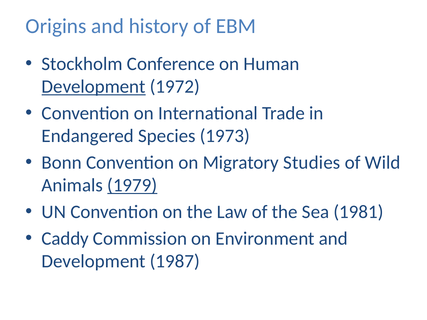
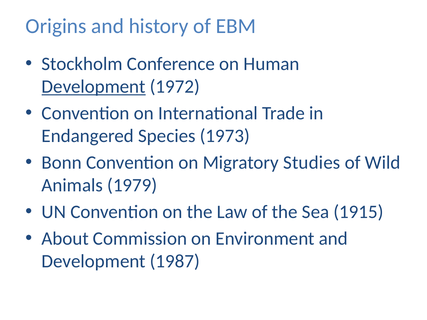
1979 underline: present -> none (132, 185)
1981: 1981 -> 1915 (358, 212)
Caddy: Caddy -> About (65, 239)
